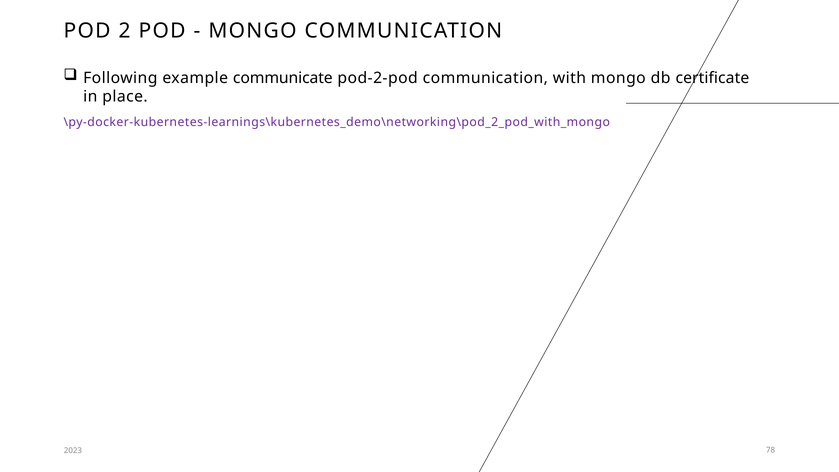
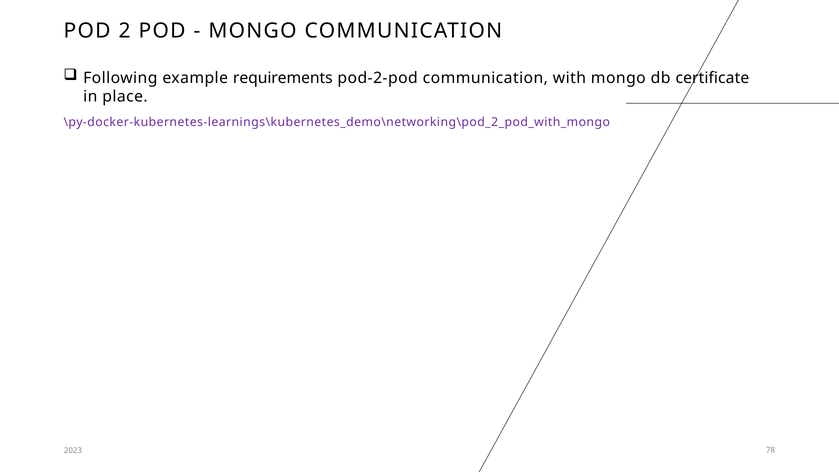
communicate: communicate -> requirements (283, 78)
